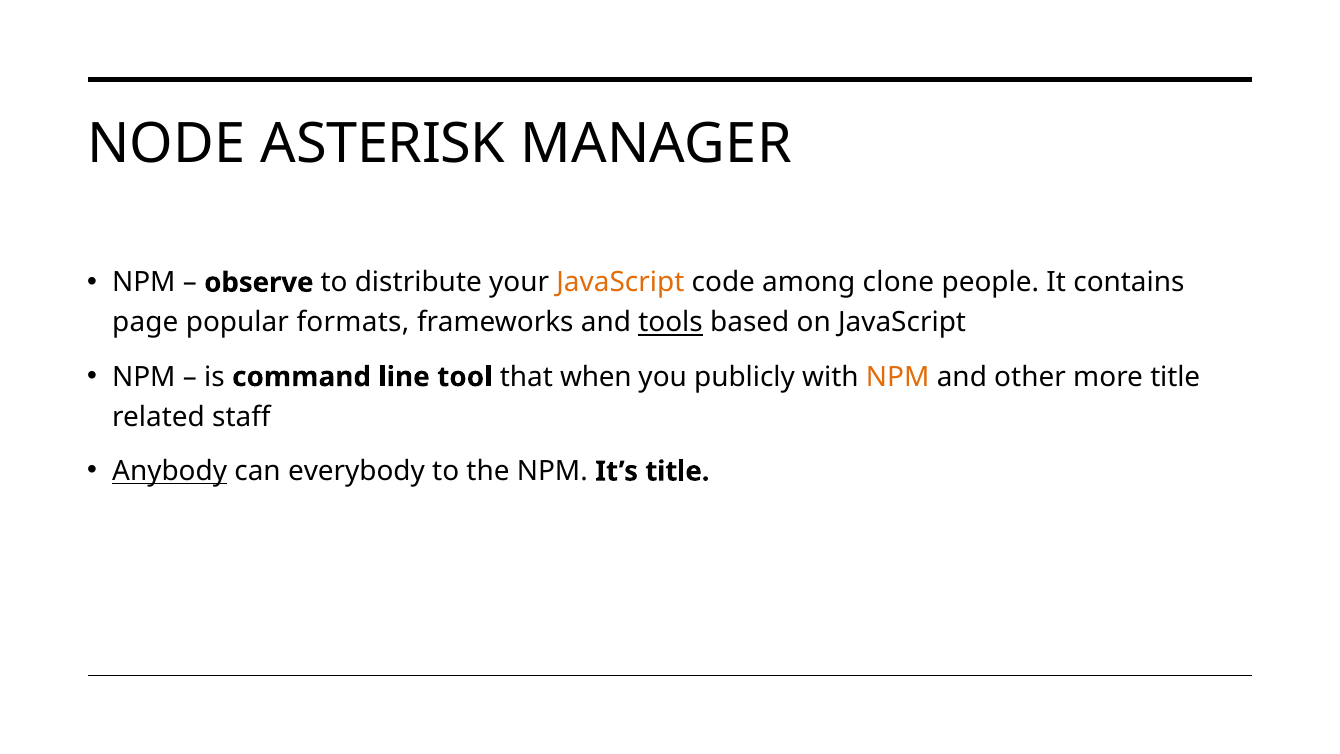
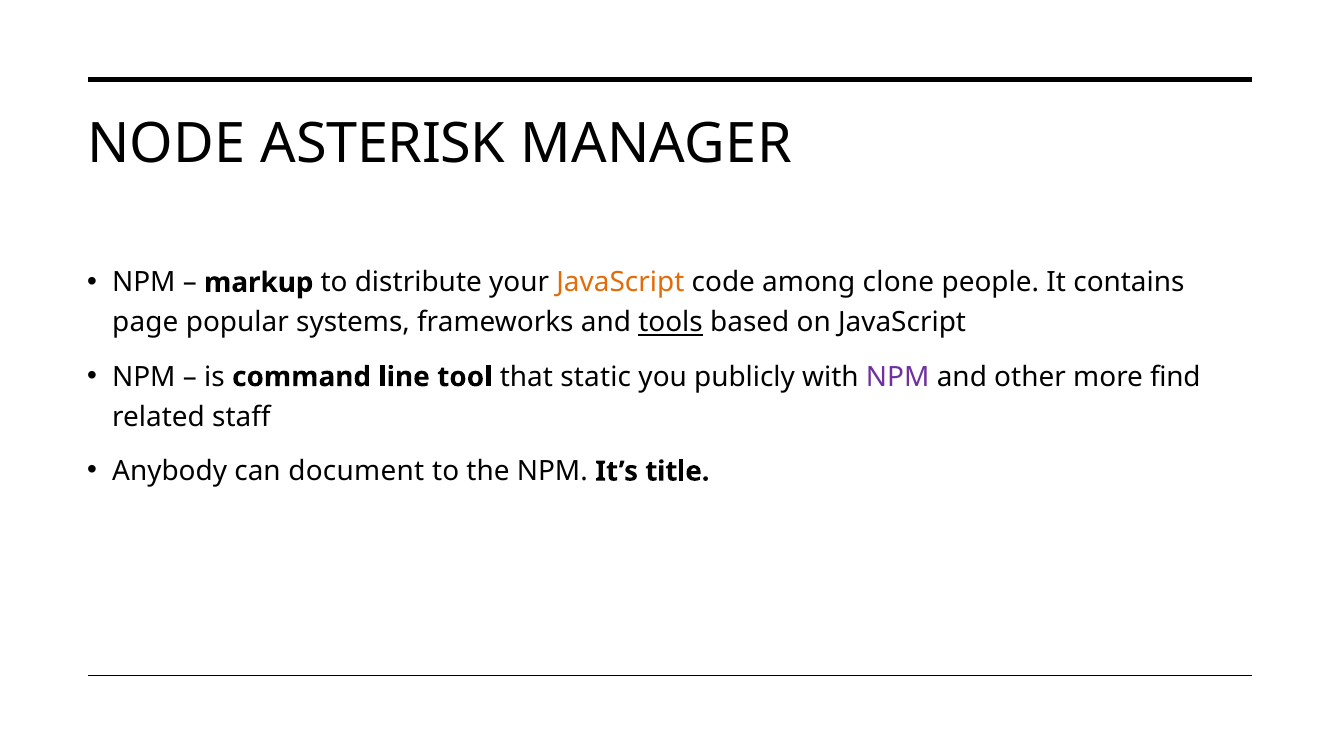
observe: observe -> markup (259, 282)
formats: formats -> systems (353, 323)
when: when -> static (596, 377)
NPM colour: orange -> purple (898, 377)
more title: title -> find (1175, 377)
Anybody underline: present -> none (170, 471)
everybody: everybody -> document (356, 471)
